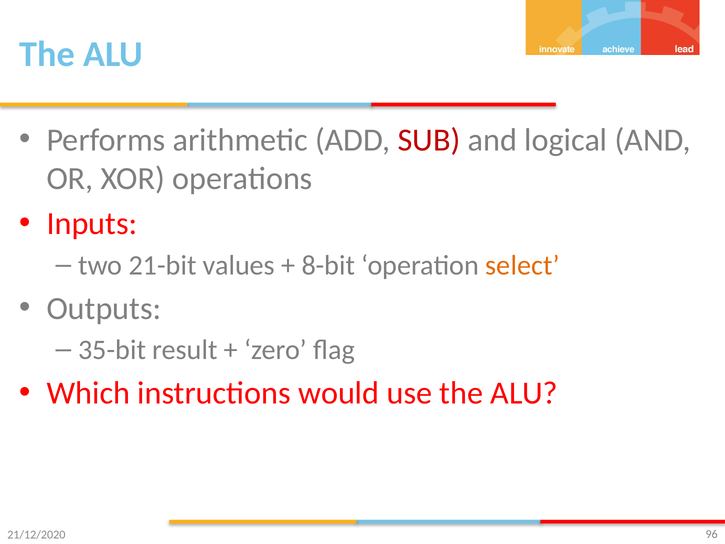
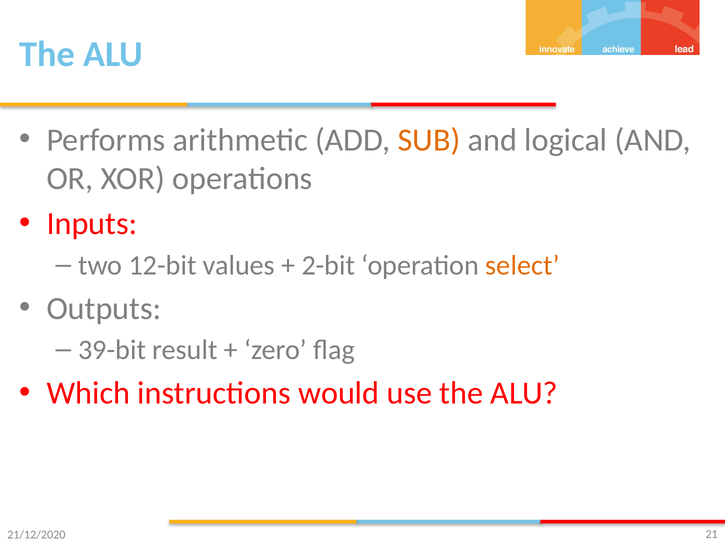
SUB colour: red -> orange (429, 140)
21-bit: 21-bit -> 12-bit (163, 265)
8-bit: 8-bit -> 2-bit (328, 265)
35-bit: 35-bit -> 39-bit (112, 350)
96: 96 -> 21 (712, 534)
